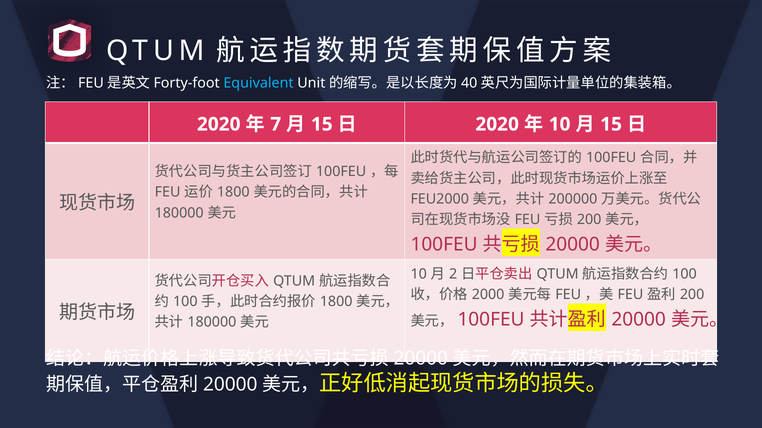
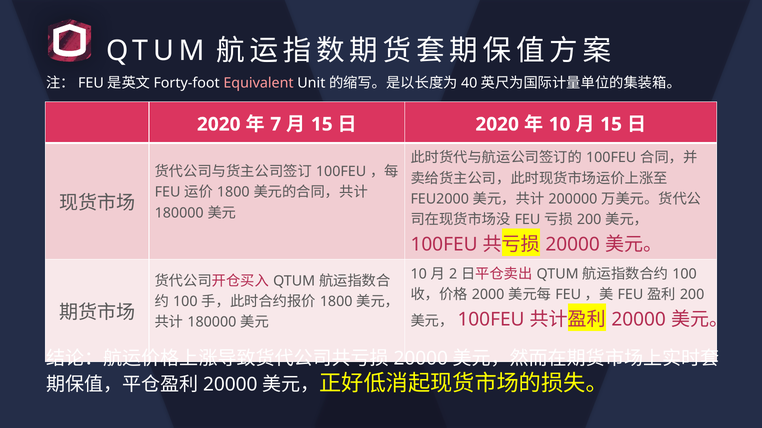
Equivalent colour: light blue -> pink (259, 83)
